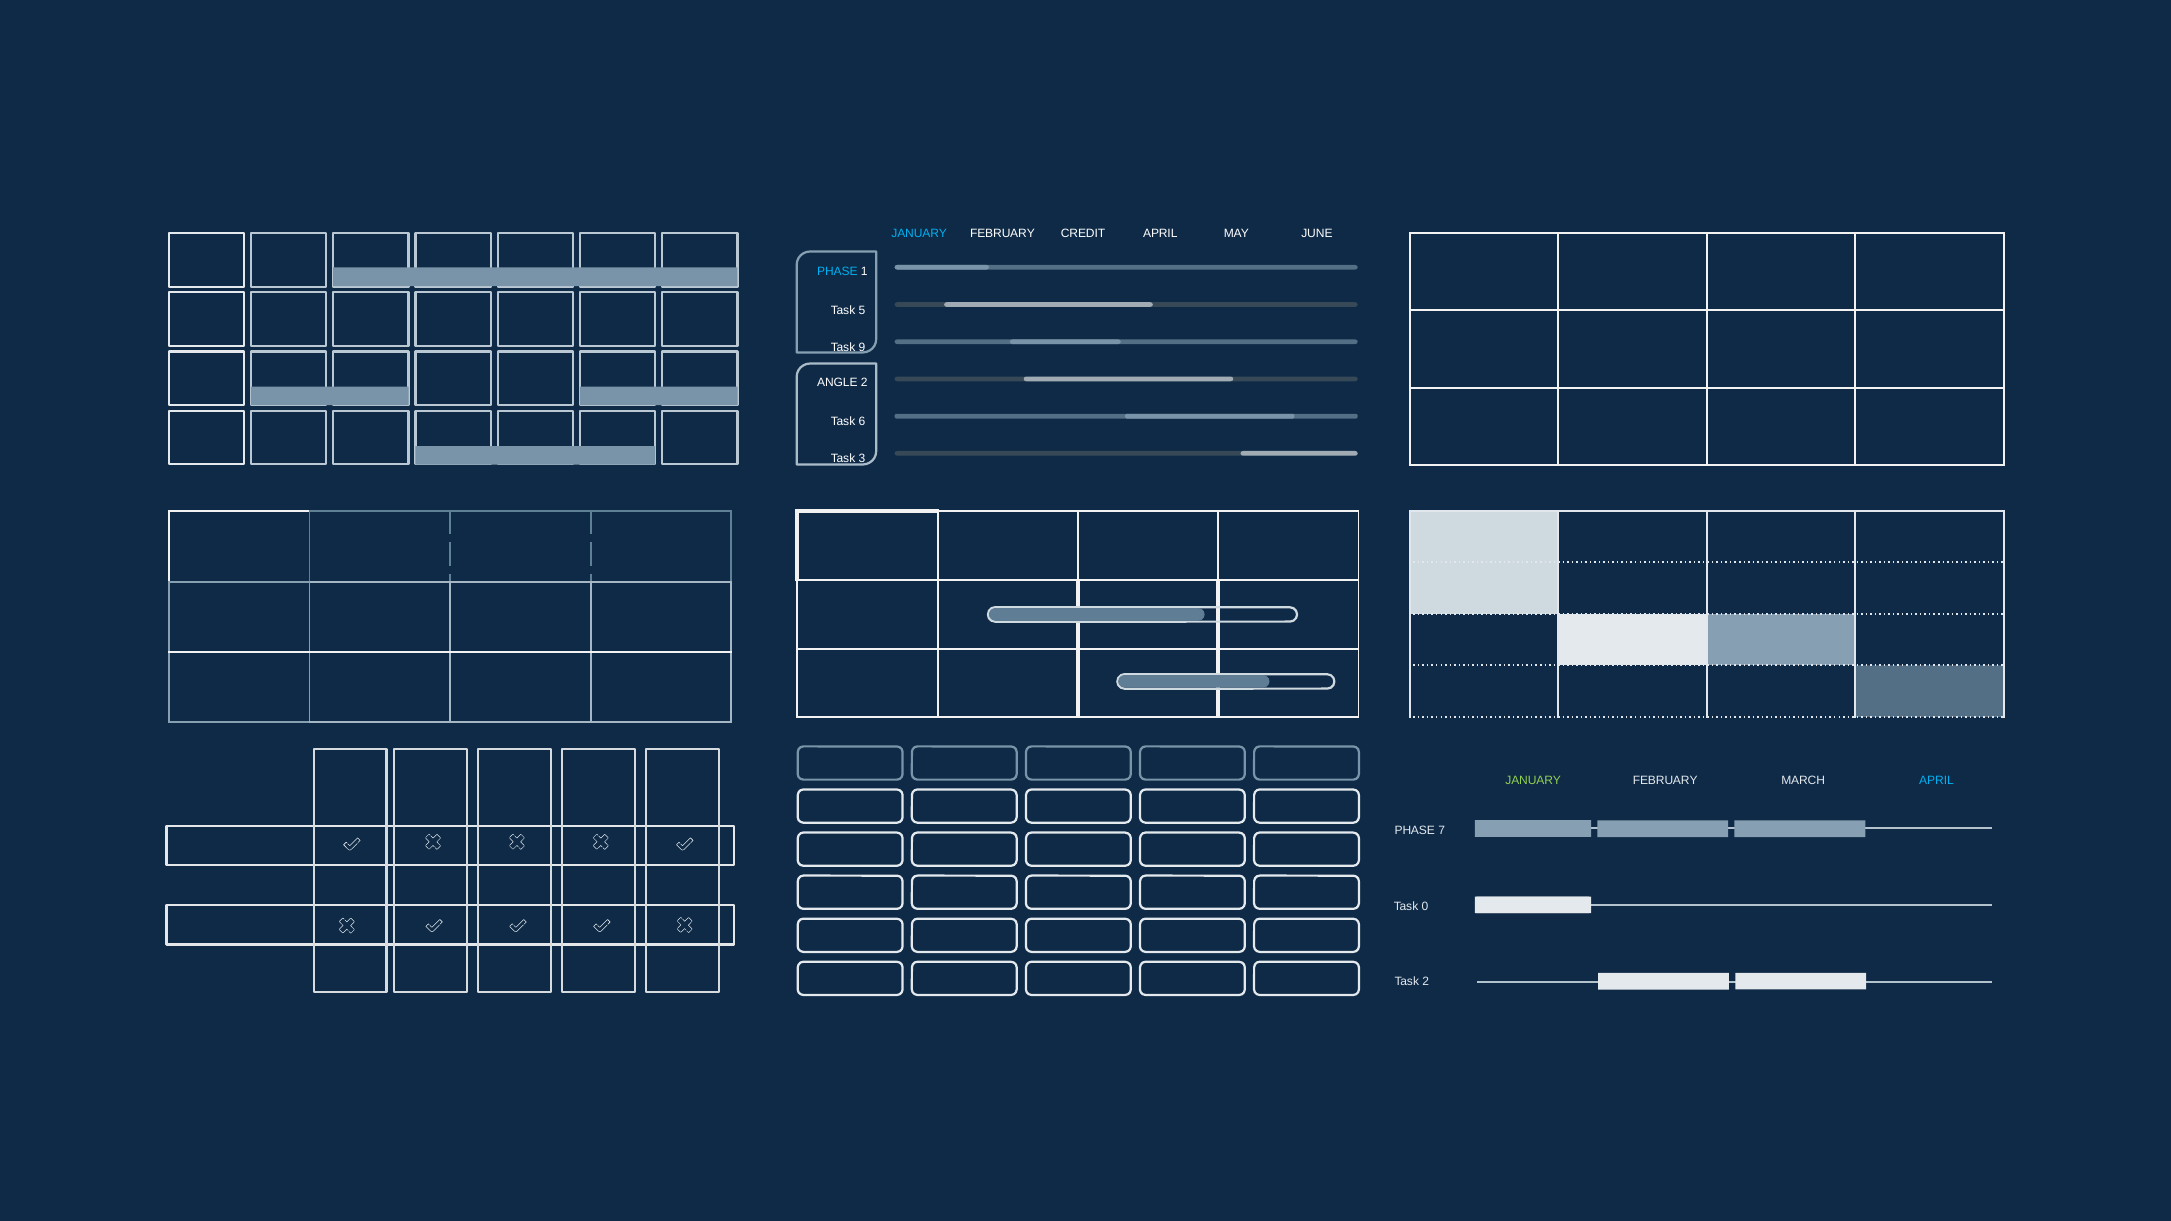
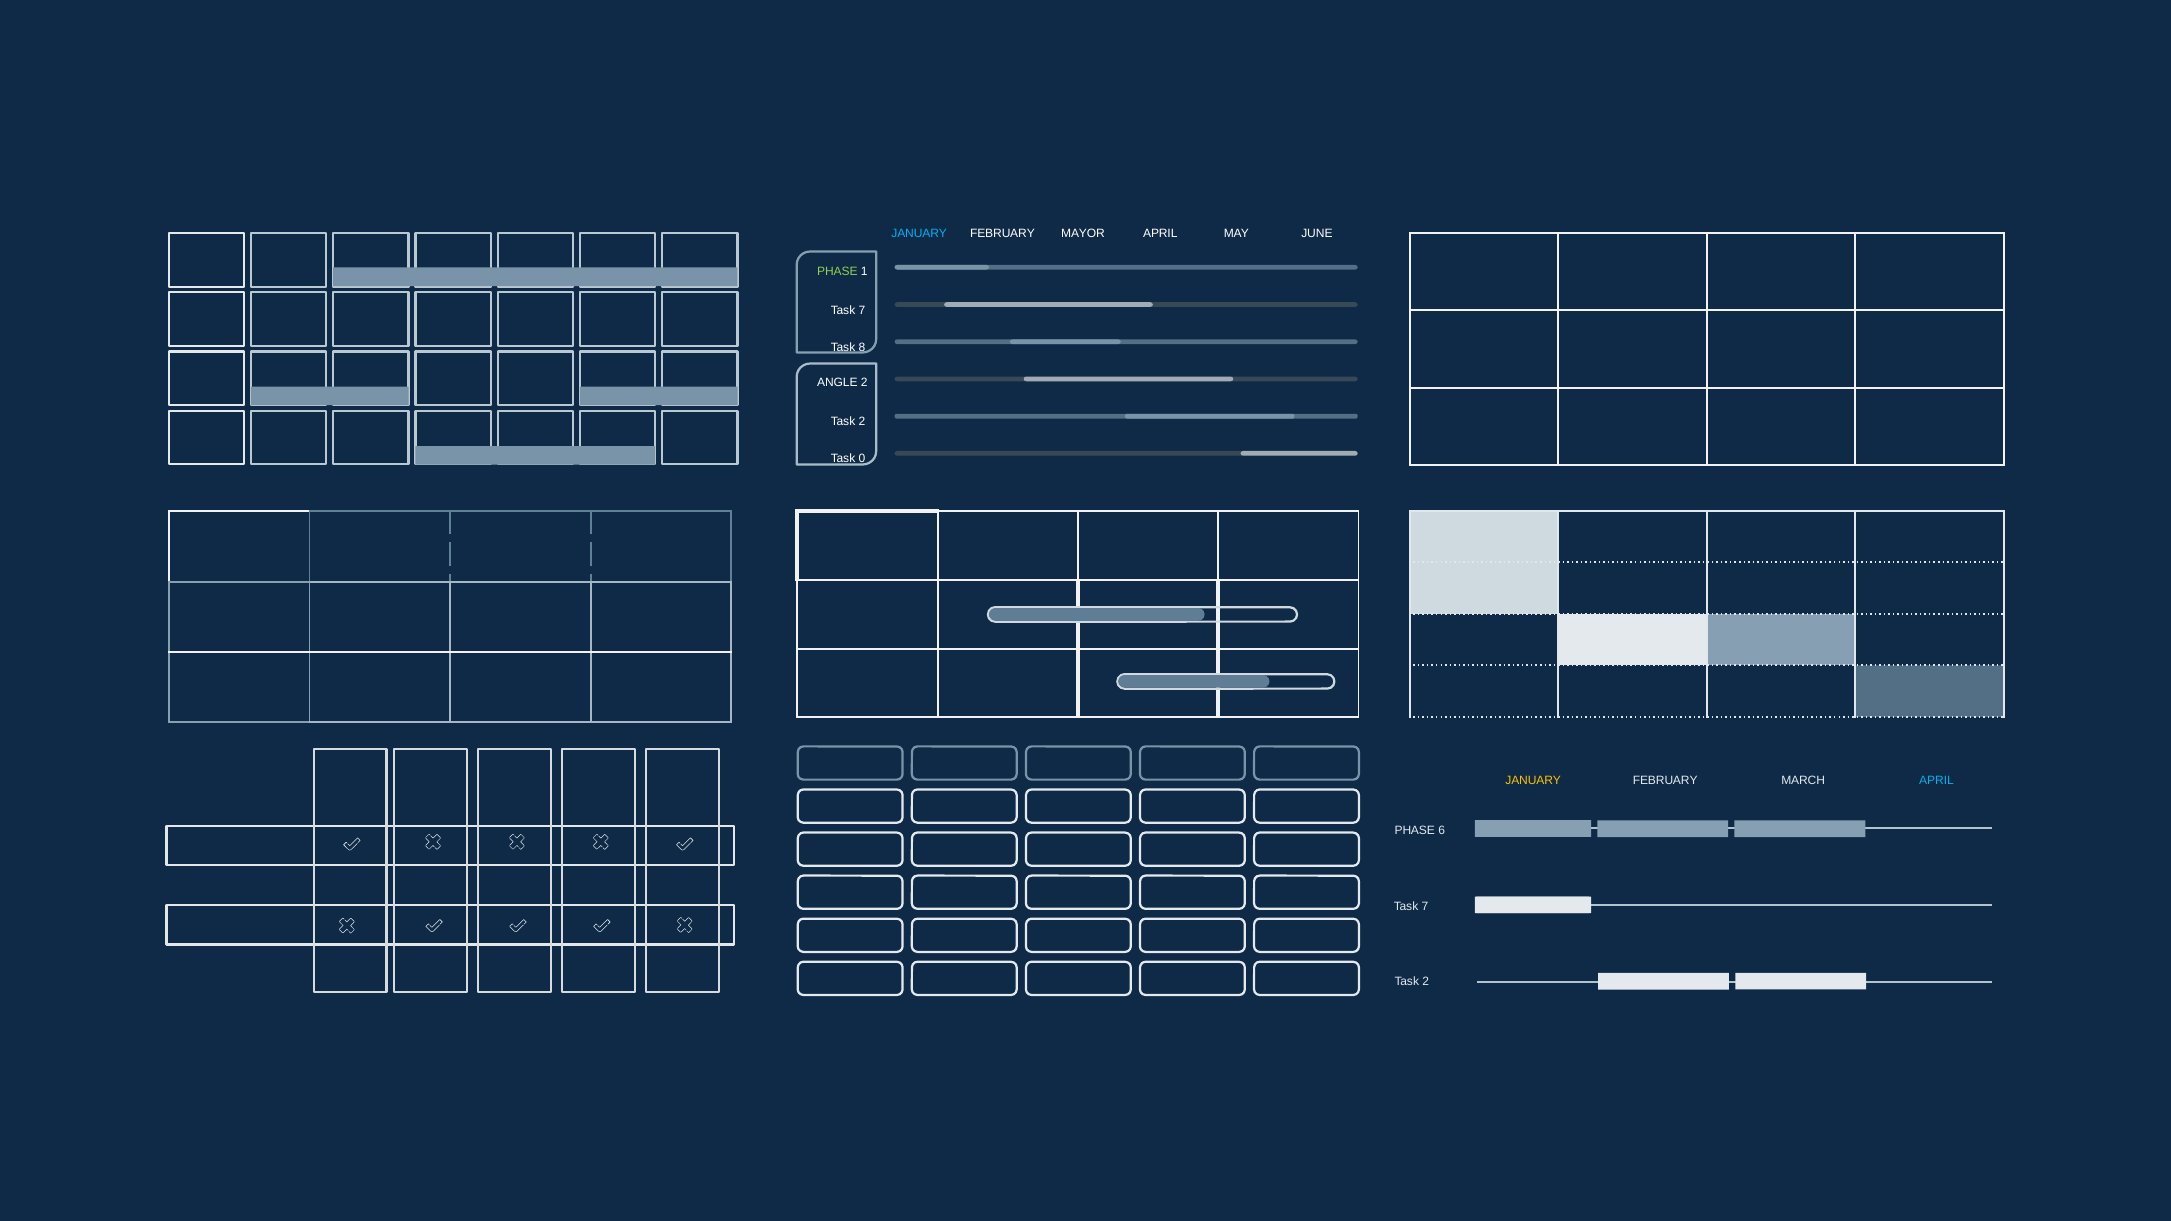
CREDIT: CREDIT -> MAYOR (1083, 234)
PHASE colour: light blue -> light green (837, 272)
5: 5 -> 7 (862, 310)
9: 9 -> 8 (862, 347)
6: 6 -> 2 (862, 422)
3: 3 -> 0 (862, 459)
JANUARY colour: light green -> yellow (1533, 781)
7: 7 -> 6 (1442, 831)
0: 0 -> 7 (1425, 907)
